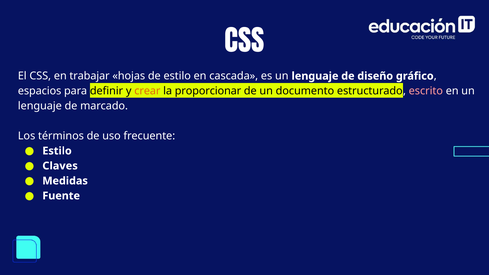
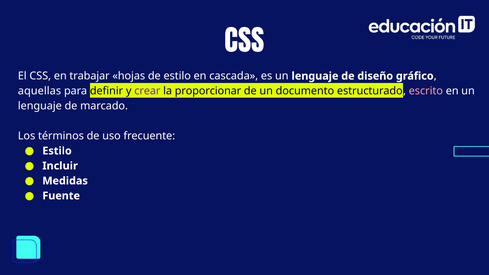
espacios: espacios -> aquellas (40, 91)
crear colour: orange -> purple (147, 91)
Claves: Claves -> Incluir (60, 166)
